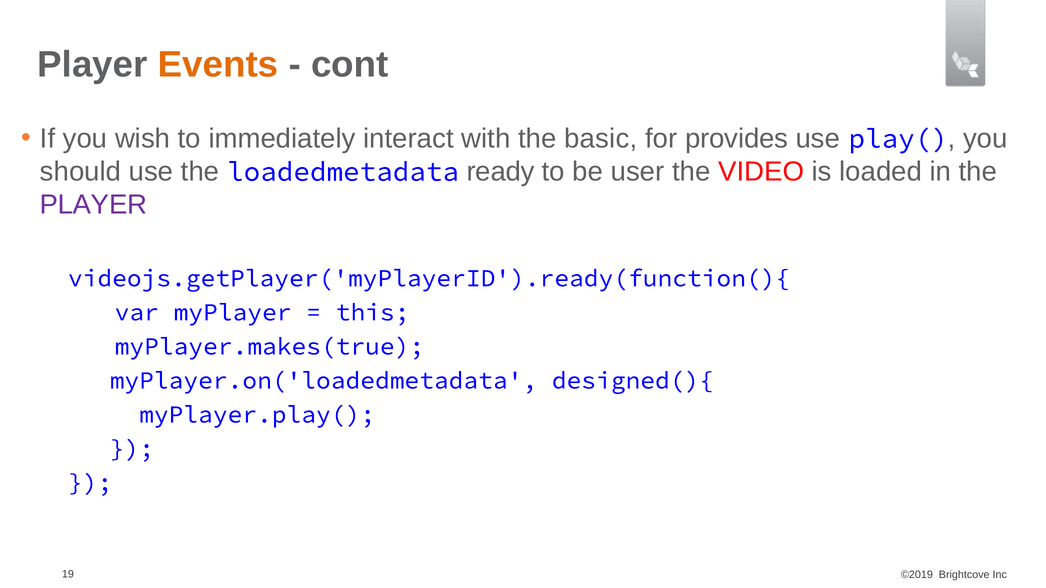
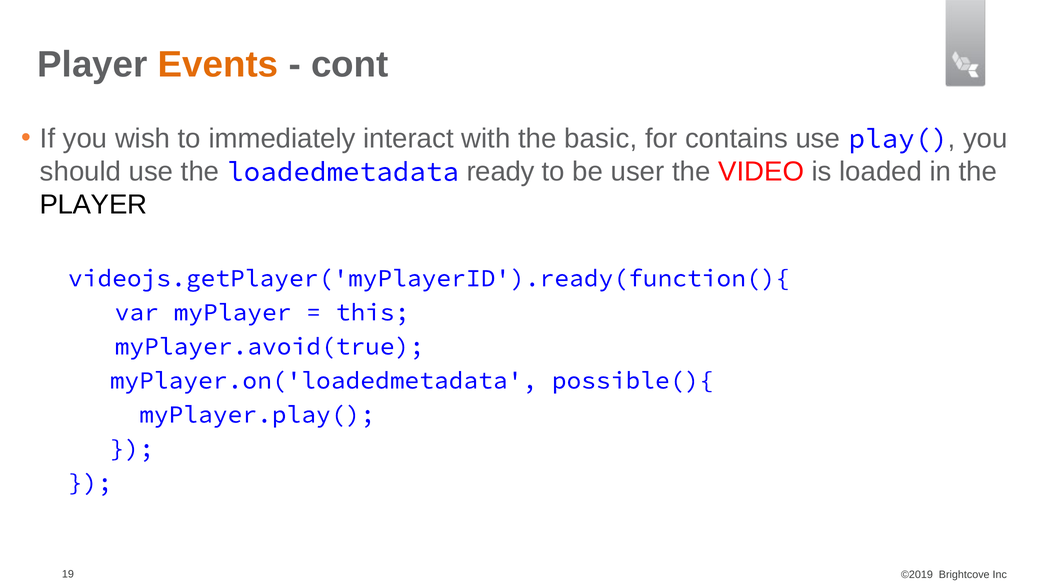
provides: provides -> contains (737, 139)
PLAYER colour: purple -> black (93, 205)
myPlayer.makes(true: myPlayer.makes(true -> myPlayer.avoid(true (269, 346)
designed(){: designed(){ -> possible(){ (633, 381)
